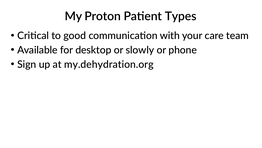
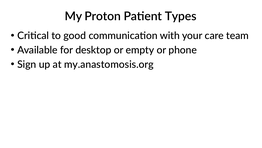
slowly: slowly -> empty (140, 50)
my.dehydration.org: my.dehydration.org -> my.anastomosis.org (109, 64)
